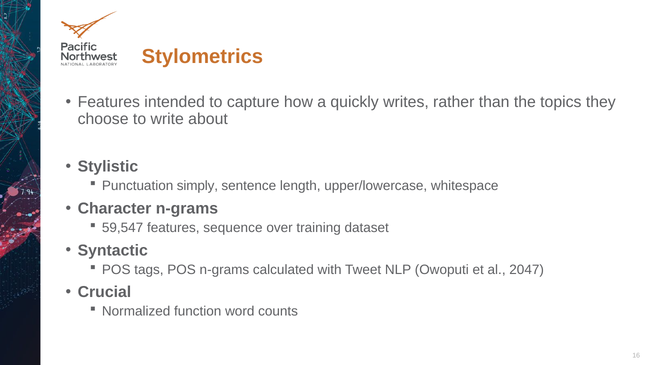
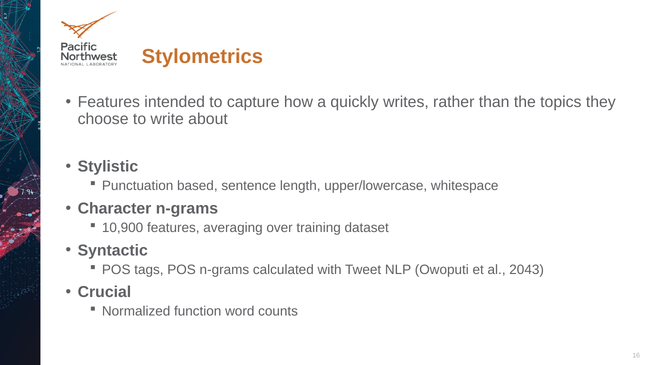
simply: simply -> based (197, 186)
59,547: 59,547 -> 10,900 (123, 227)
sequence: sequence -> averaging (233, 227)
2047: 2047 -> 2043 (527, 269)
